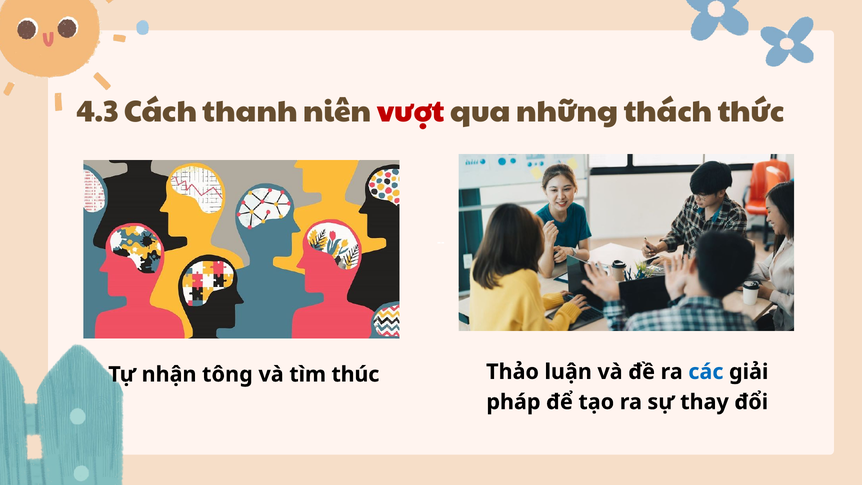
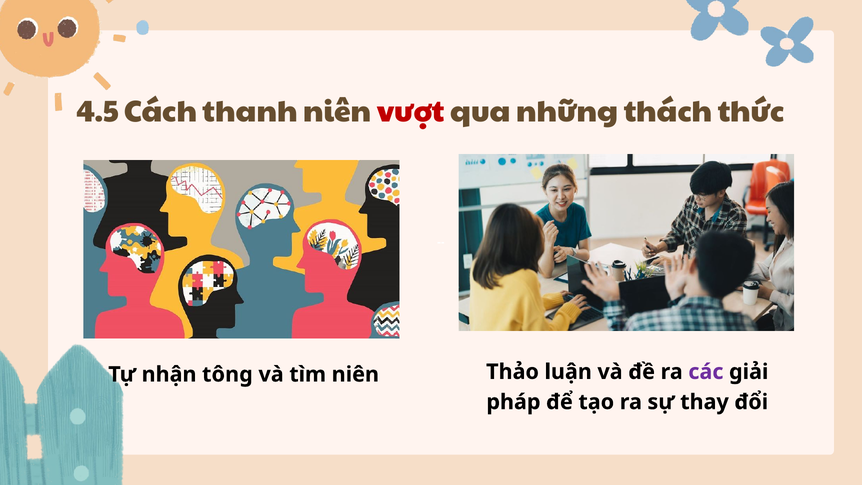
4.3: 4.3 -> 4.5 (98, 112)
tìm thúc: thúc -> niên (355, 374)
các colour: blue -> purple (706, 372)
